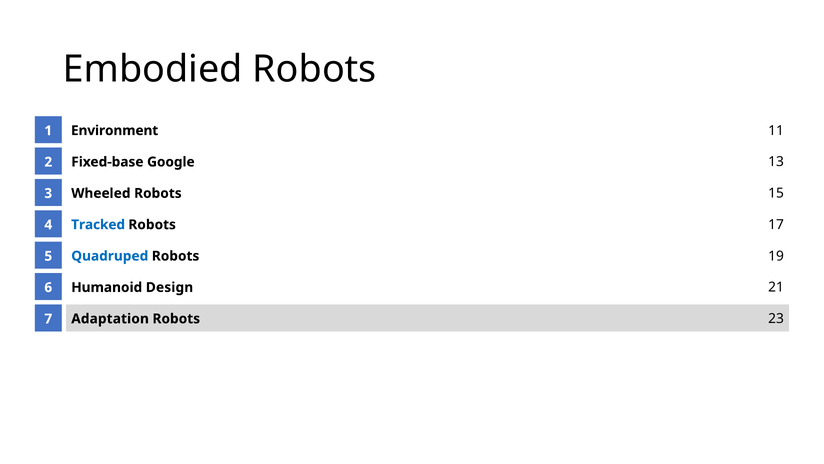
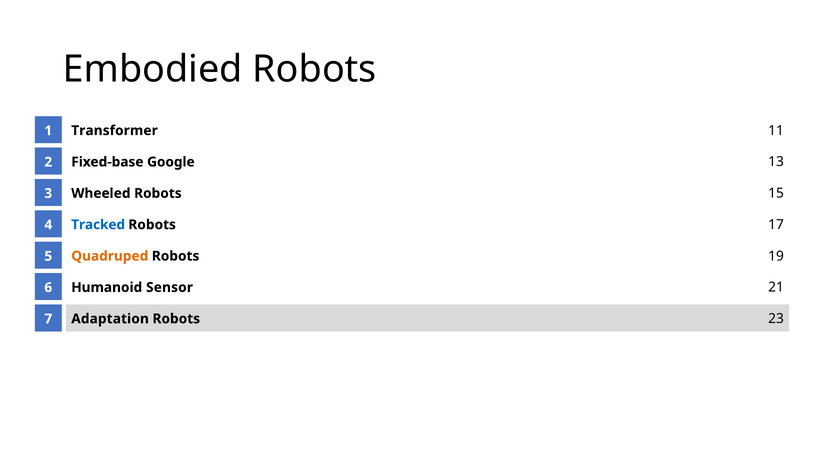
Environment: Environment -> Transformer (114, 130)
Quadruped colour: blue -> orange (110, 256)
Design: Design -> Sensor (169, 287)
